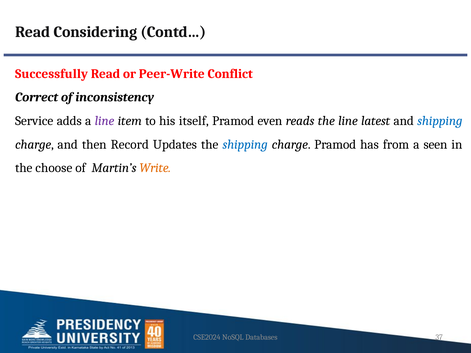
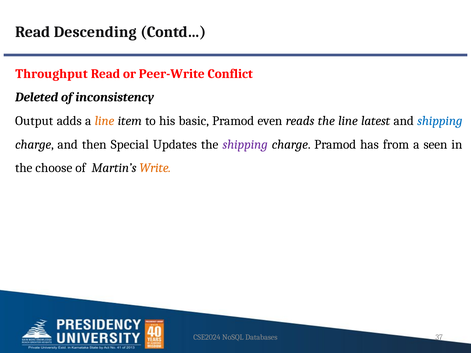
Considering: Considering -> Descending (95, 32)
Successfully: Successfully -> Throughput (52, 74)
Correct: Correct -> Deleted (37, 97)
Service: Service -> Output (34, 121)
line colour: purple -> orange (105, 121)
itself: itself -> basic (194, 121)
Record: Record -> Special (130, 145)
shipping colour: blue -> purple (245, 145)
